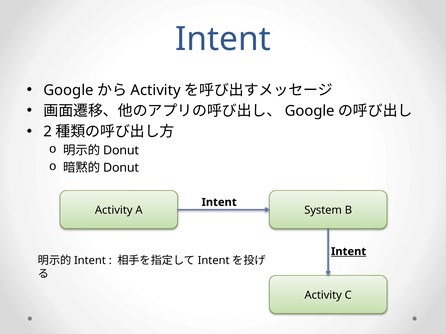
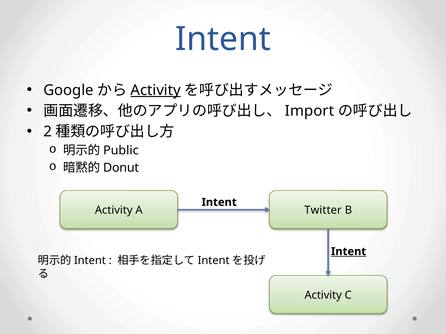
Activity underline: none -> present (156, 90)
Google: Google -> Import (310, 111)
Donut: Donut -> Public (121, 151)
System: System -> Twitter (323, 211)
